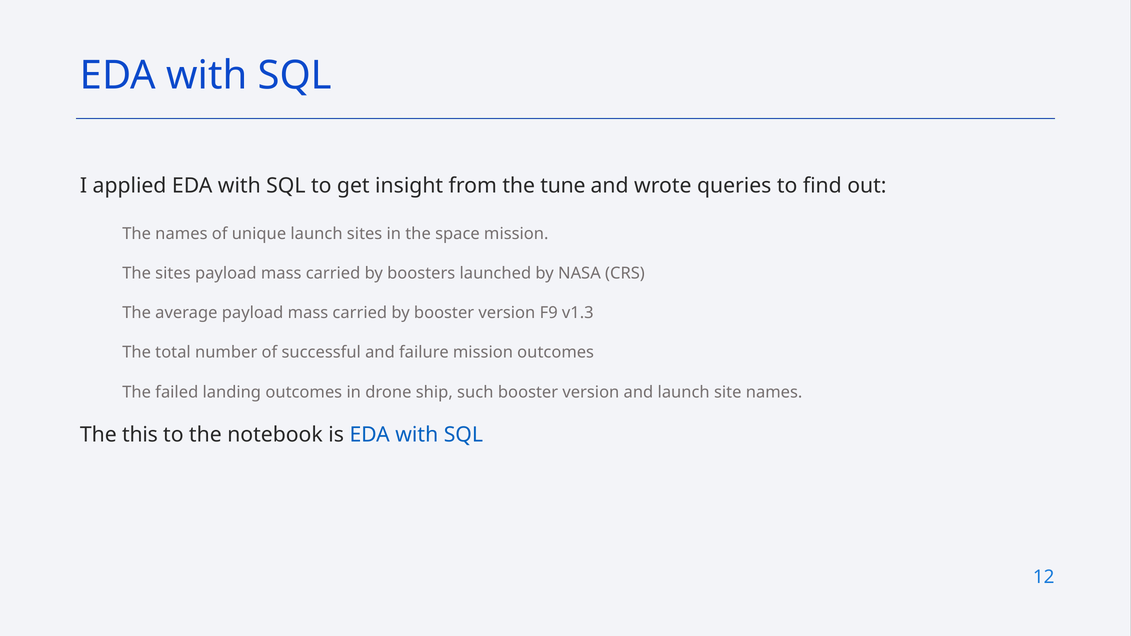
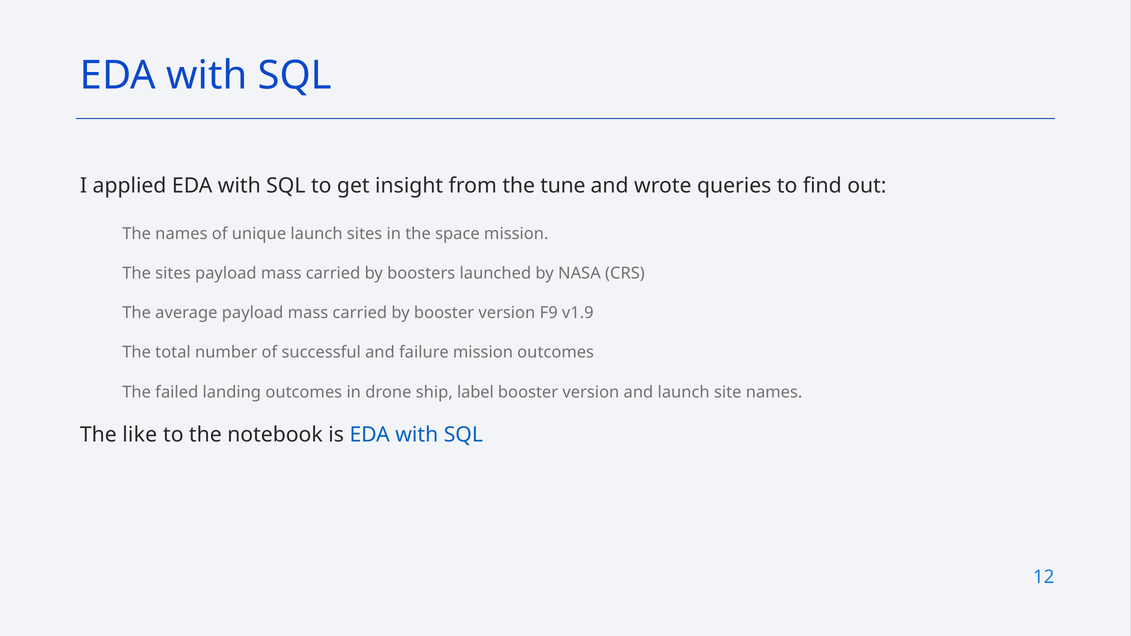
v1.3: v1.3 -> v1.9 (578, 313)
such: such -> label (475, 392)
this: this -> like (140, 435)
